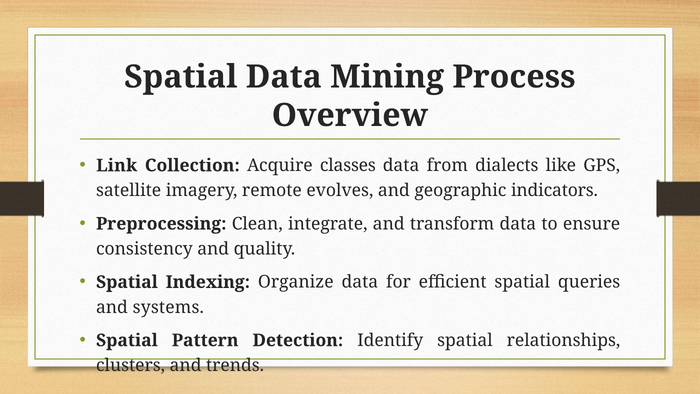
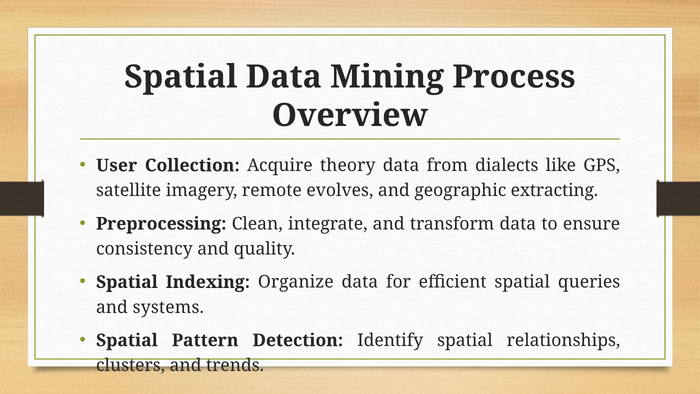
Link: Link -> User (117, 165)
classes: classes -> theory (348, 165)
indicators: indicators -> extracting (554, 191)
